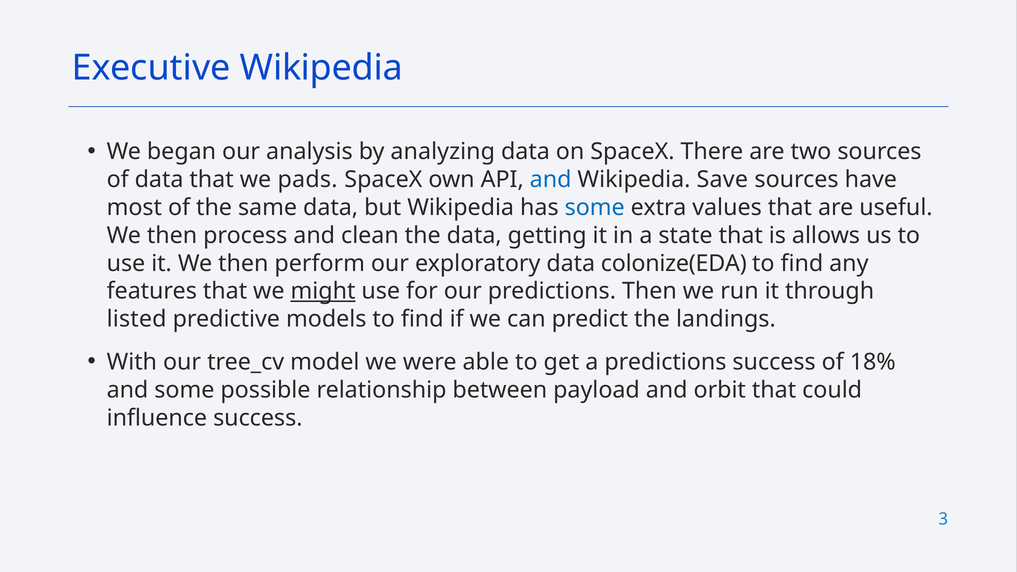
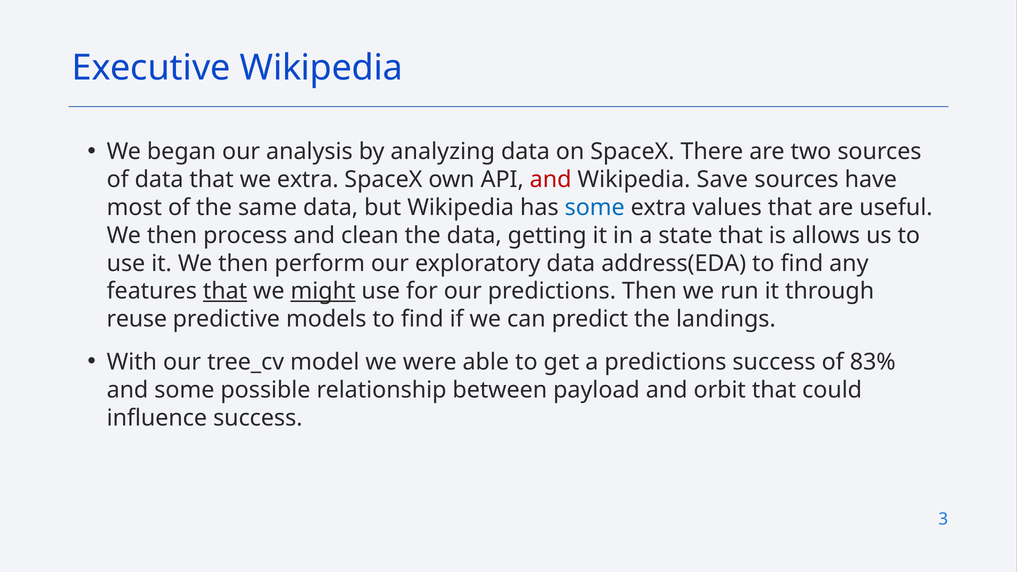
we pads: pads -> extra (308, 180)
and colour: blue -> red (551, 180)
colonize(EDA: colonize(EDA -> address(EDA (674, 263)
that underline: none -> present (225, 291)
listed: listed -> reuse (137, 319)
18%: 18% -> 83% (873, 362)
